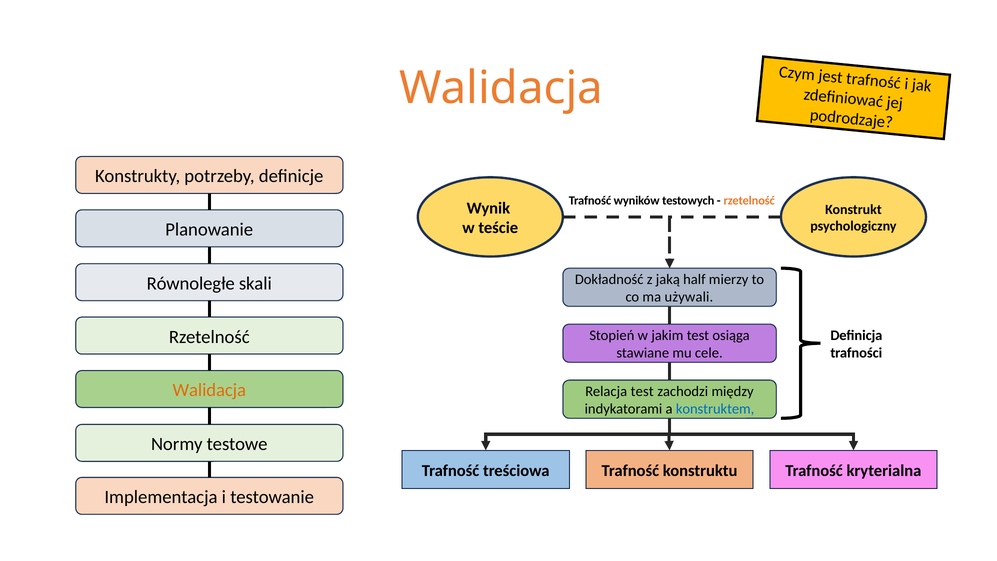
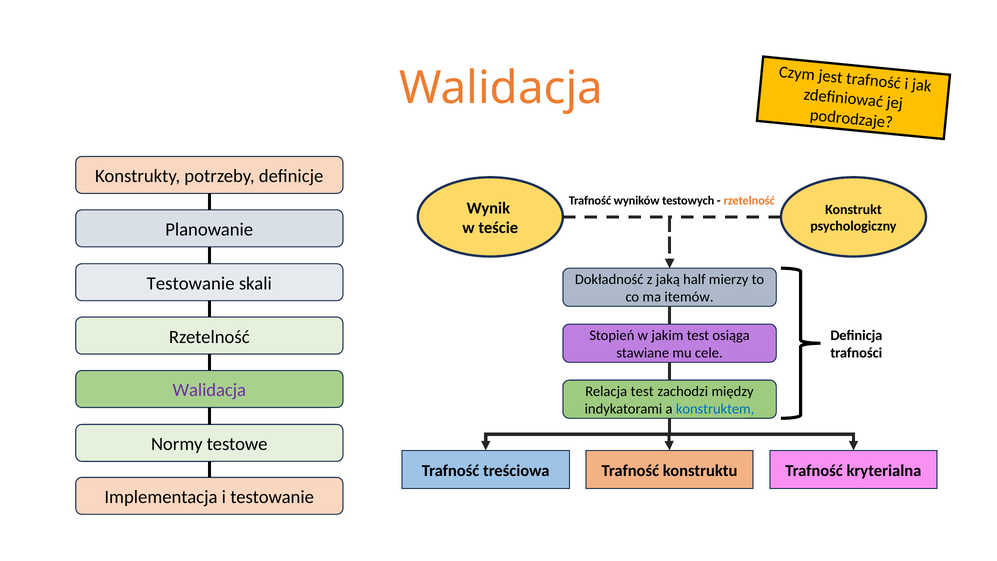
Równoległe: Równoległe -> Testowanie (191, 283)
używali: używali -> itemów (689, 297)
Walidacja colour: orange -> purple (209, 390)
